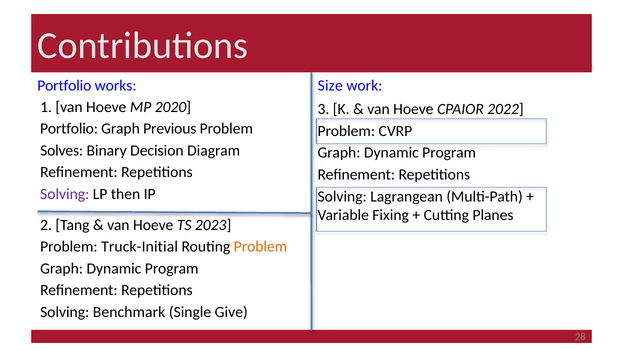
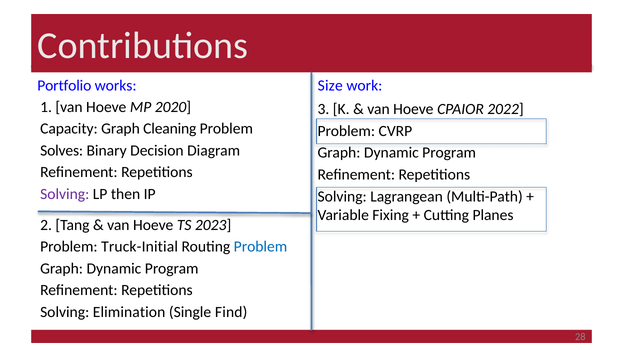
Portfolio: Portfolio -> Capacity (69, 129)
Previous: Previous -> Cleaning (170, 129)
Problem colour: orange -> blue (260, 247)
Benchmark: Benchmark -> Elimination (129, 312)
Give: Give -> Find (231, 312)
